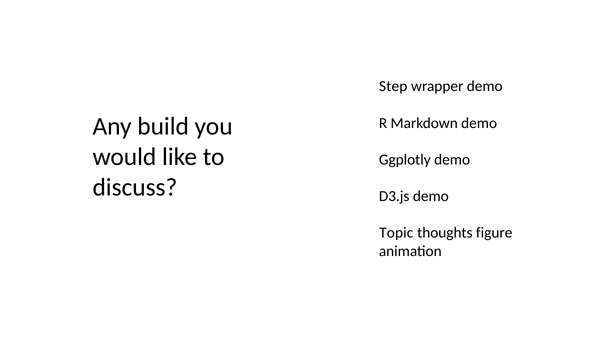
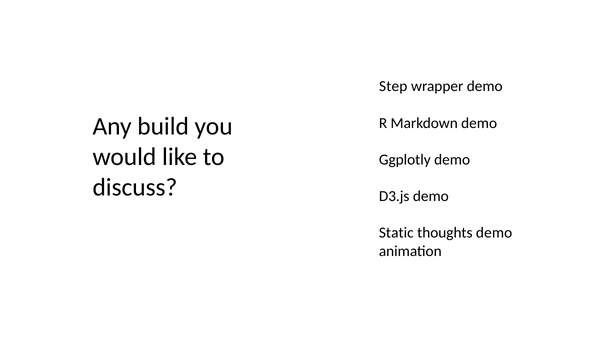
Topic: Topic -> Static (396, 233)
thoughts figure: figure -> demo (494, 233)
